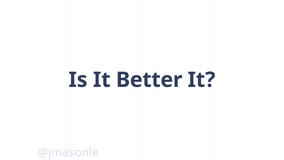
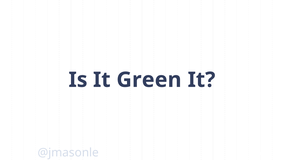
Better: Better -> Green (149, 80)
